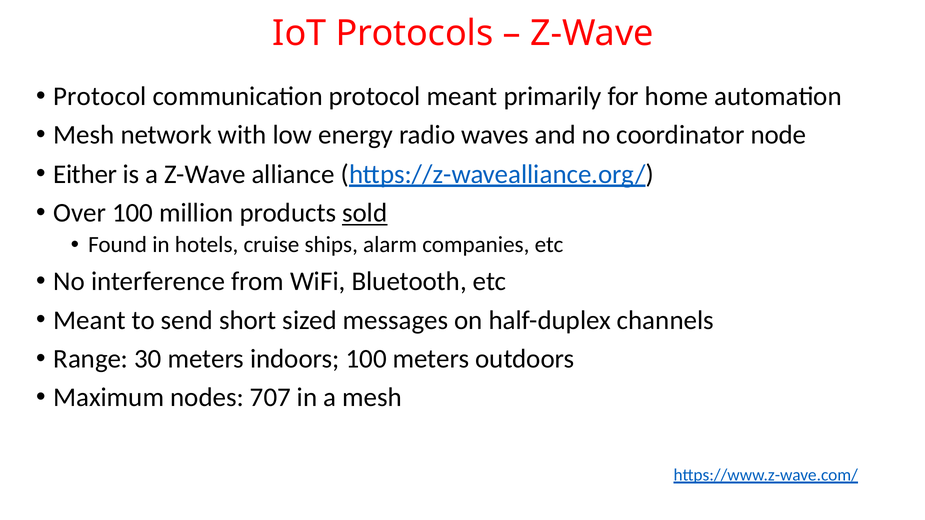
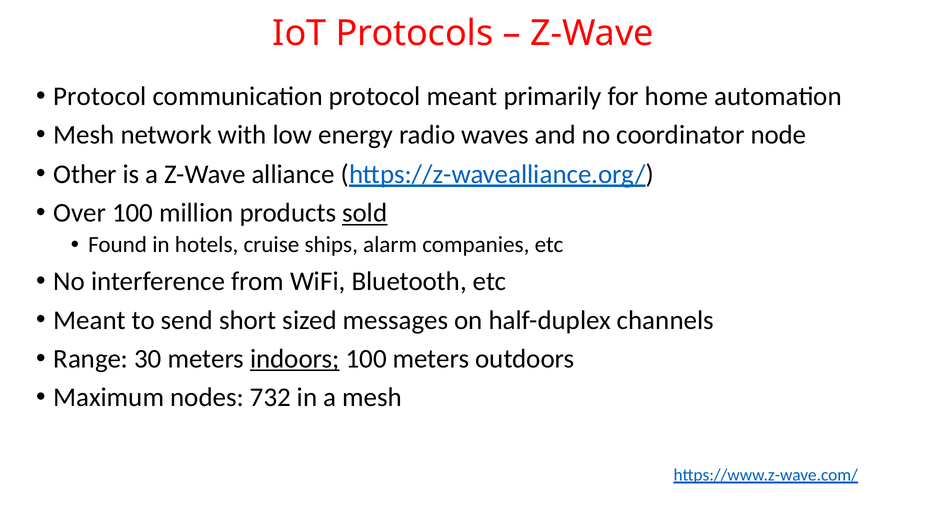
Either: Either -> Other (85, 174)
indoors underline: none -> present (295, 359)
707: 707 -> 732 (270, 398)
